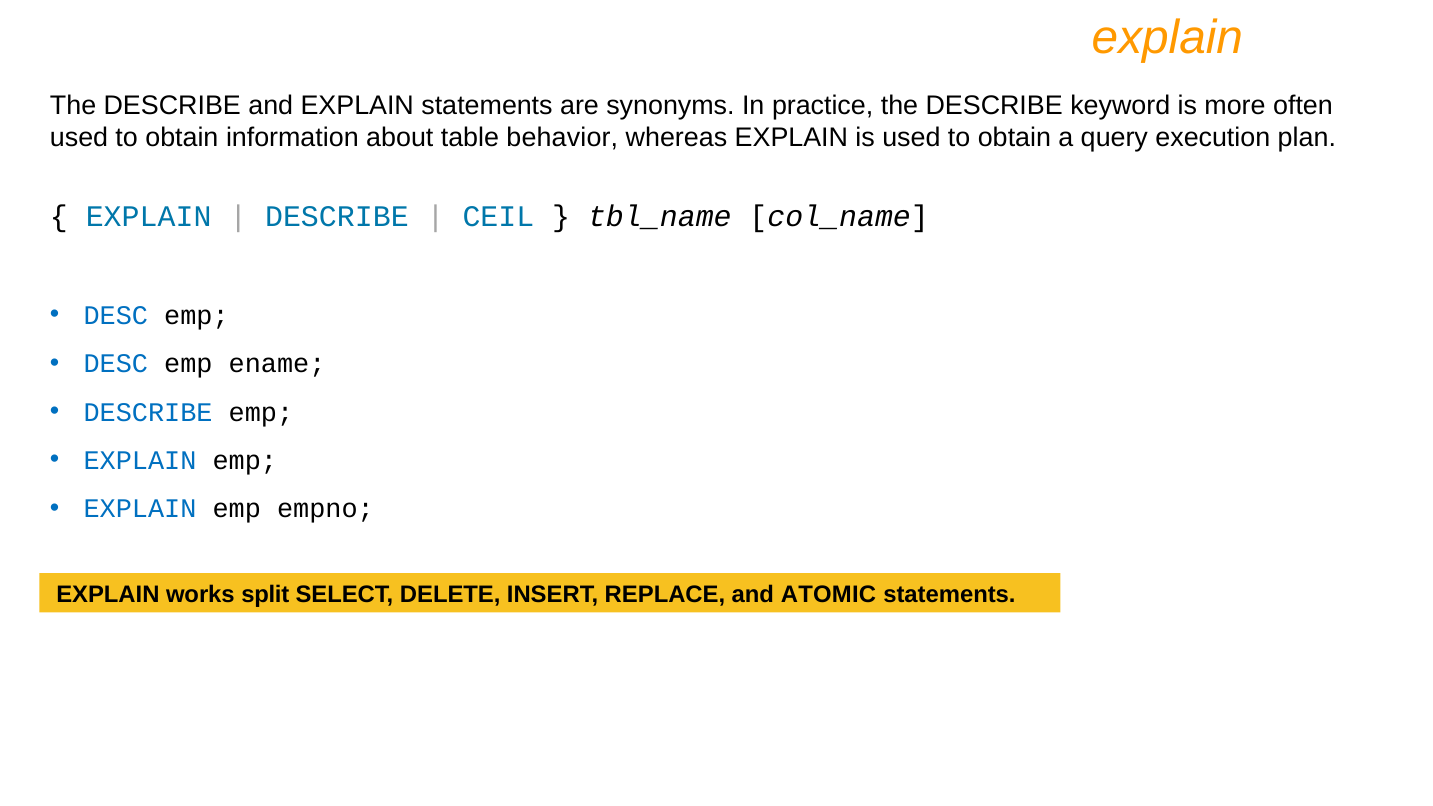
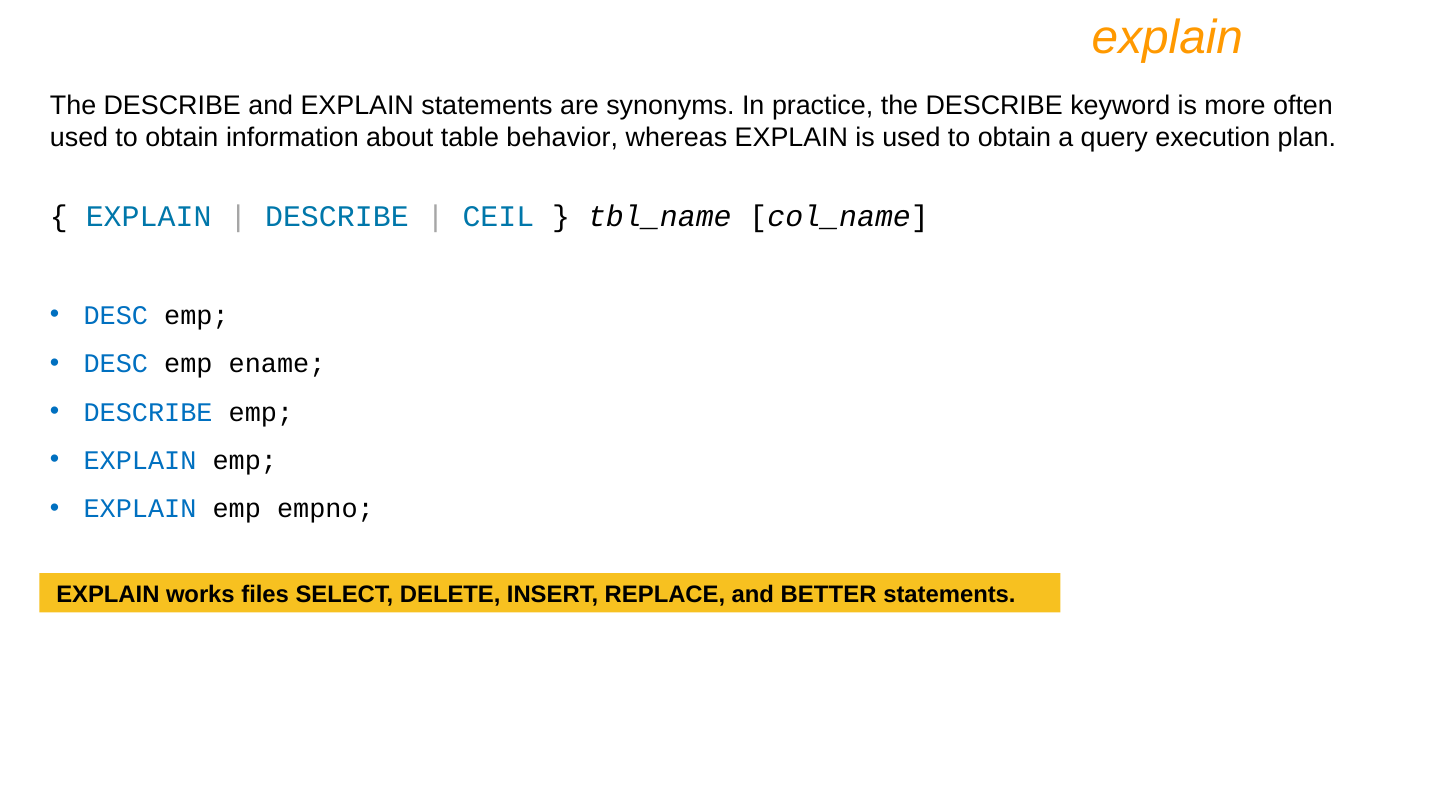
split: split -> files (265, 594)
ATOMIC: ATOMIC -> BETTER (829, 594)
